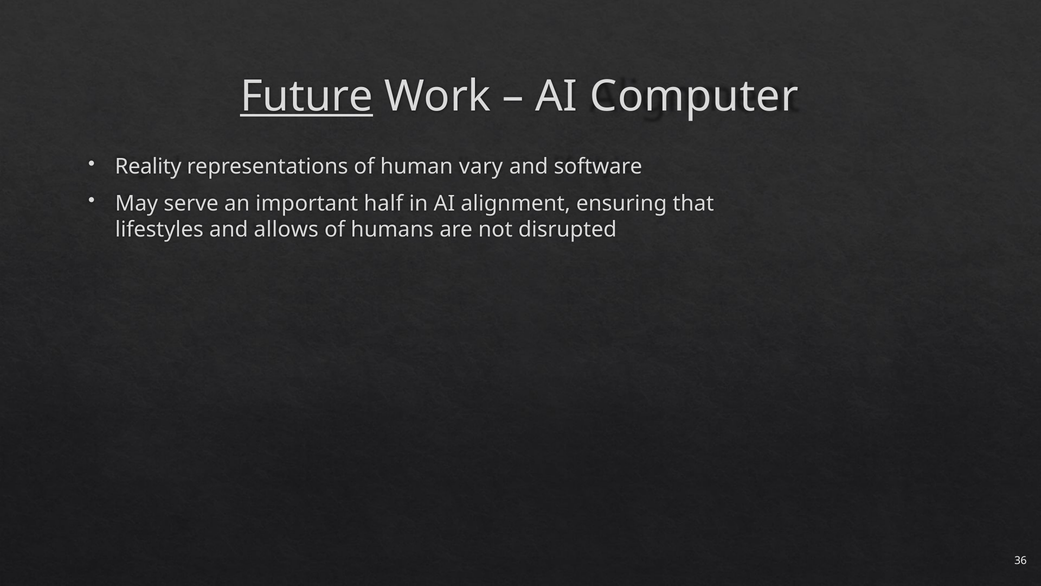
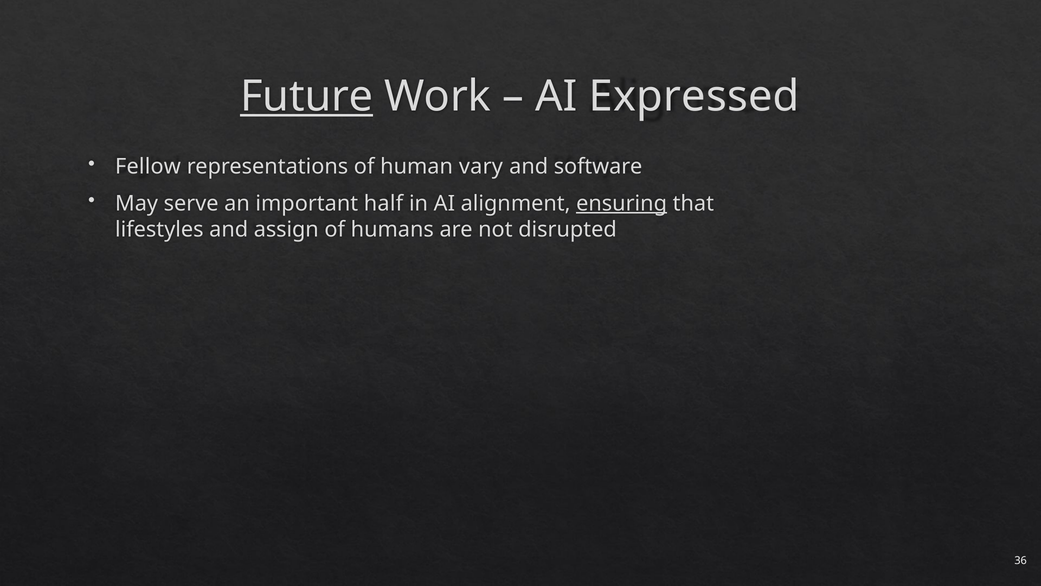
Computer: Computer -> Expressed (694, 96)
Reality: Reality -> Fellow (148, 166)
ensuring underline: none -> present (622, 203)
allows: allows -> assign (286, 229)
